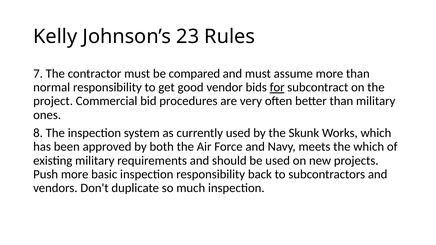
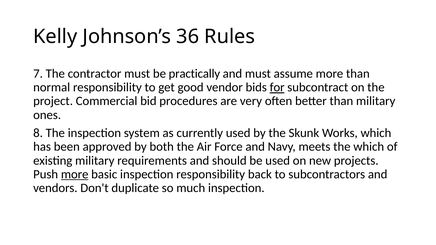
23: 23 -> 36 (188, 37)
compared: compared -> practically (194, 74)
more underline: none -> present (75, 174)
